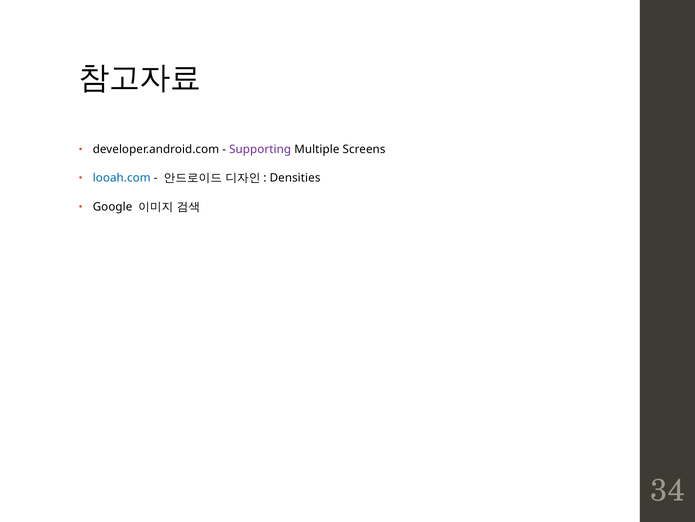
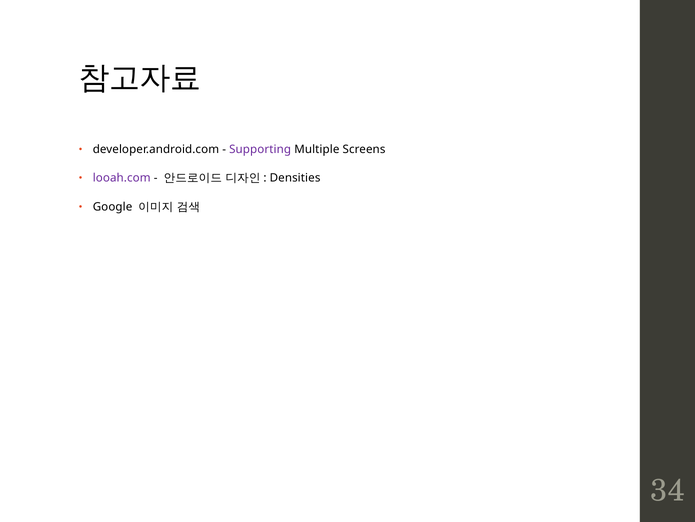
looah.com colour: blue -> purple (122, 178)
